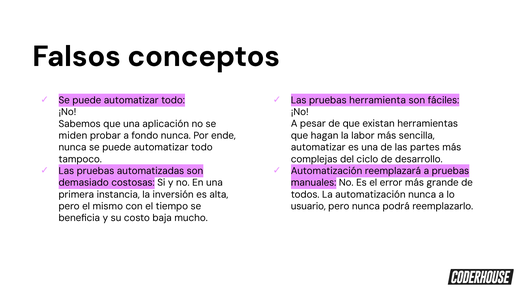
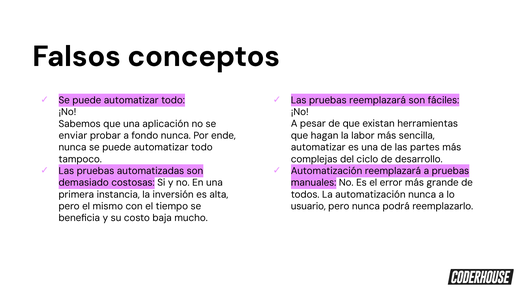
pruebas herramienta: herramienta -> reemplazará (378, 100)
miden: miden -> enviar (73, 135)
